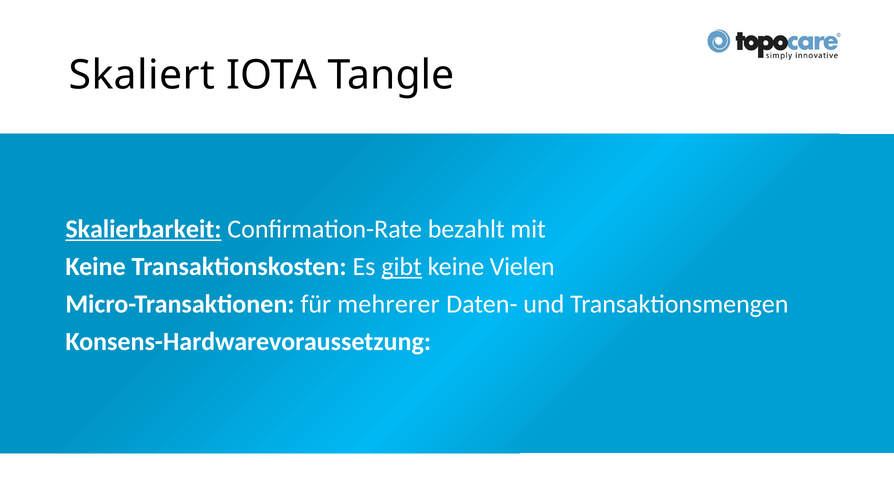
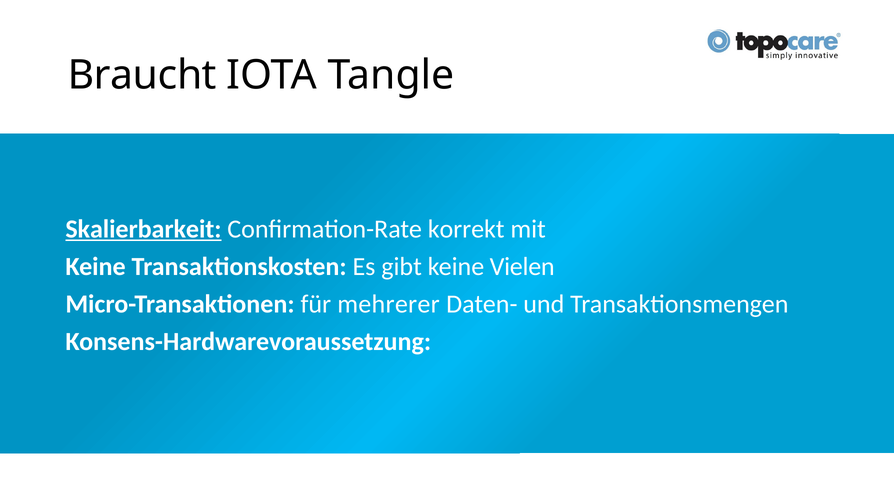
Skaliert: Skaliert -> Braucht (142, 75)
bezahlt: bezahlt -> korrekt (466, 229)
gibt underline: present -> none (402, 266)
